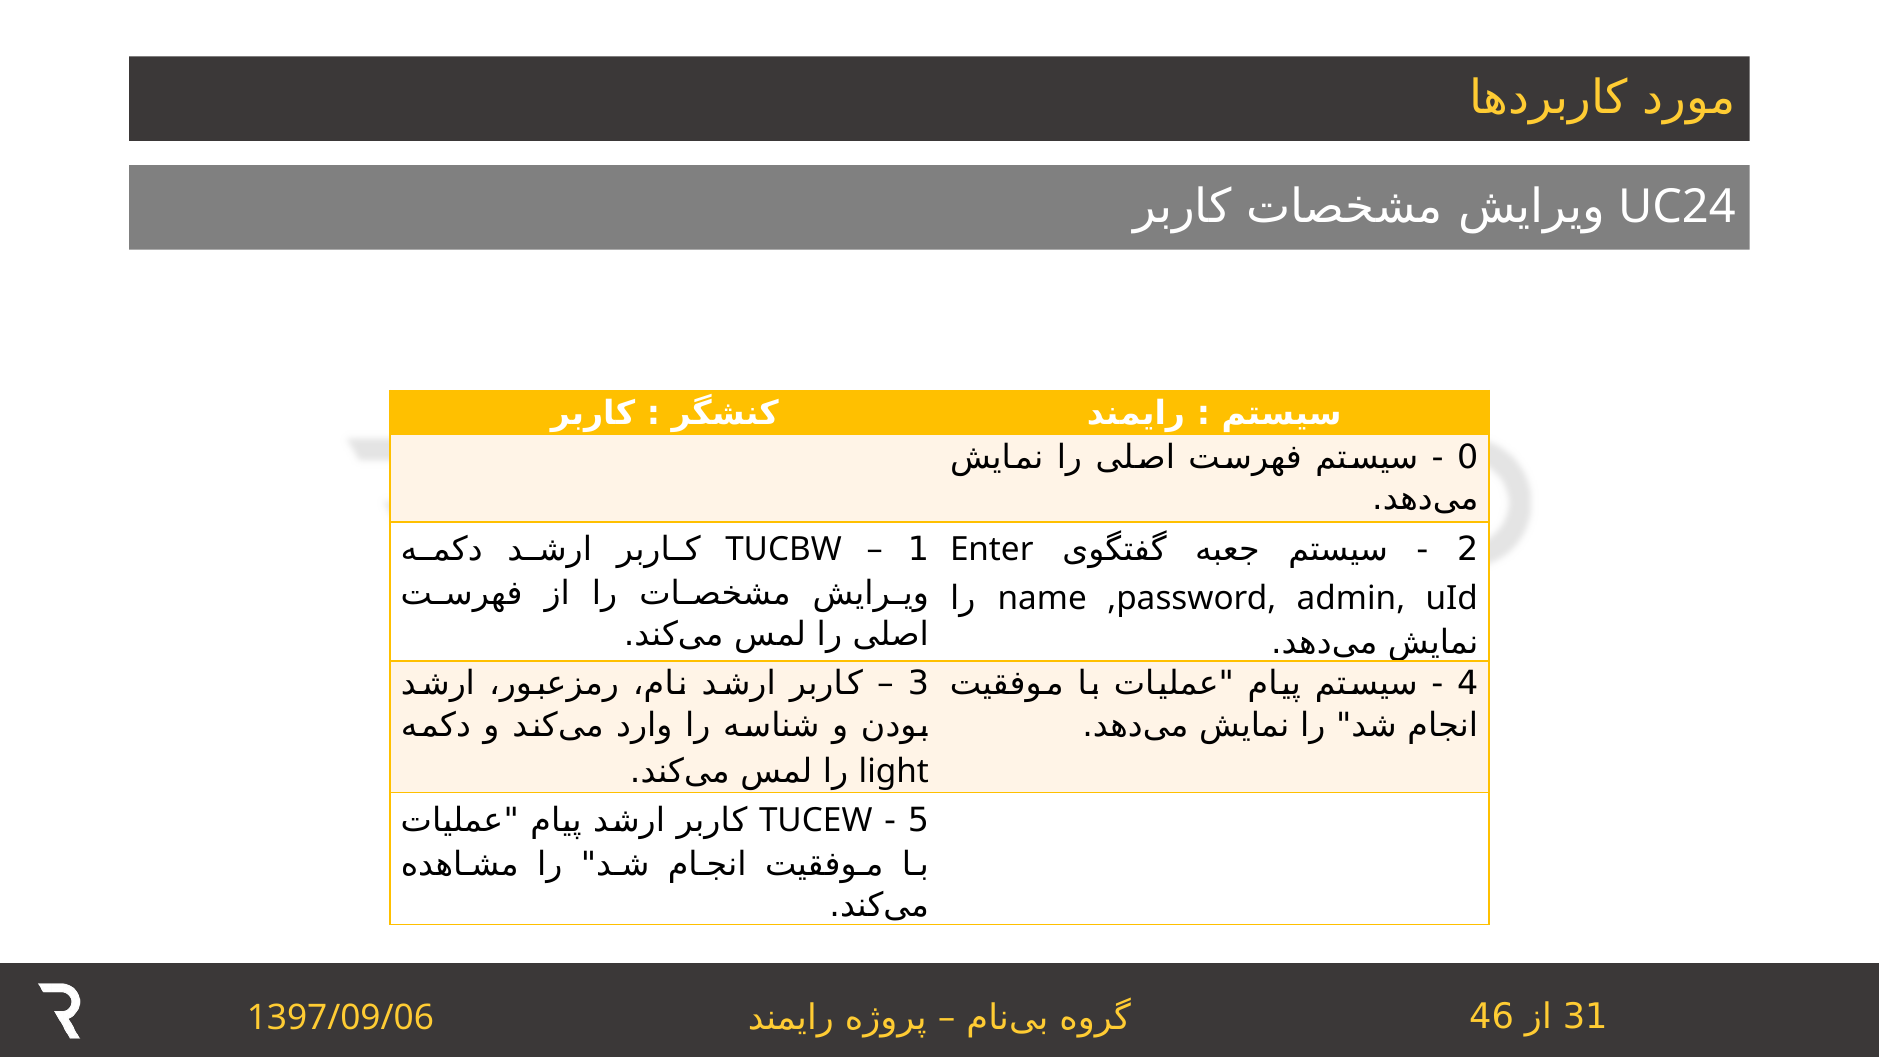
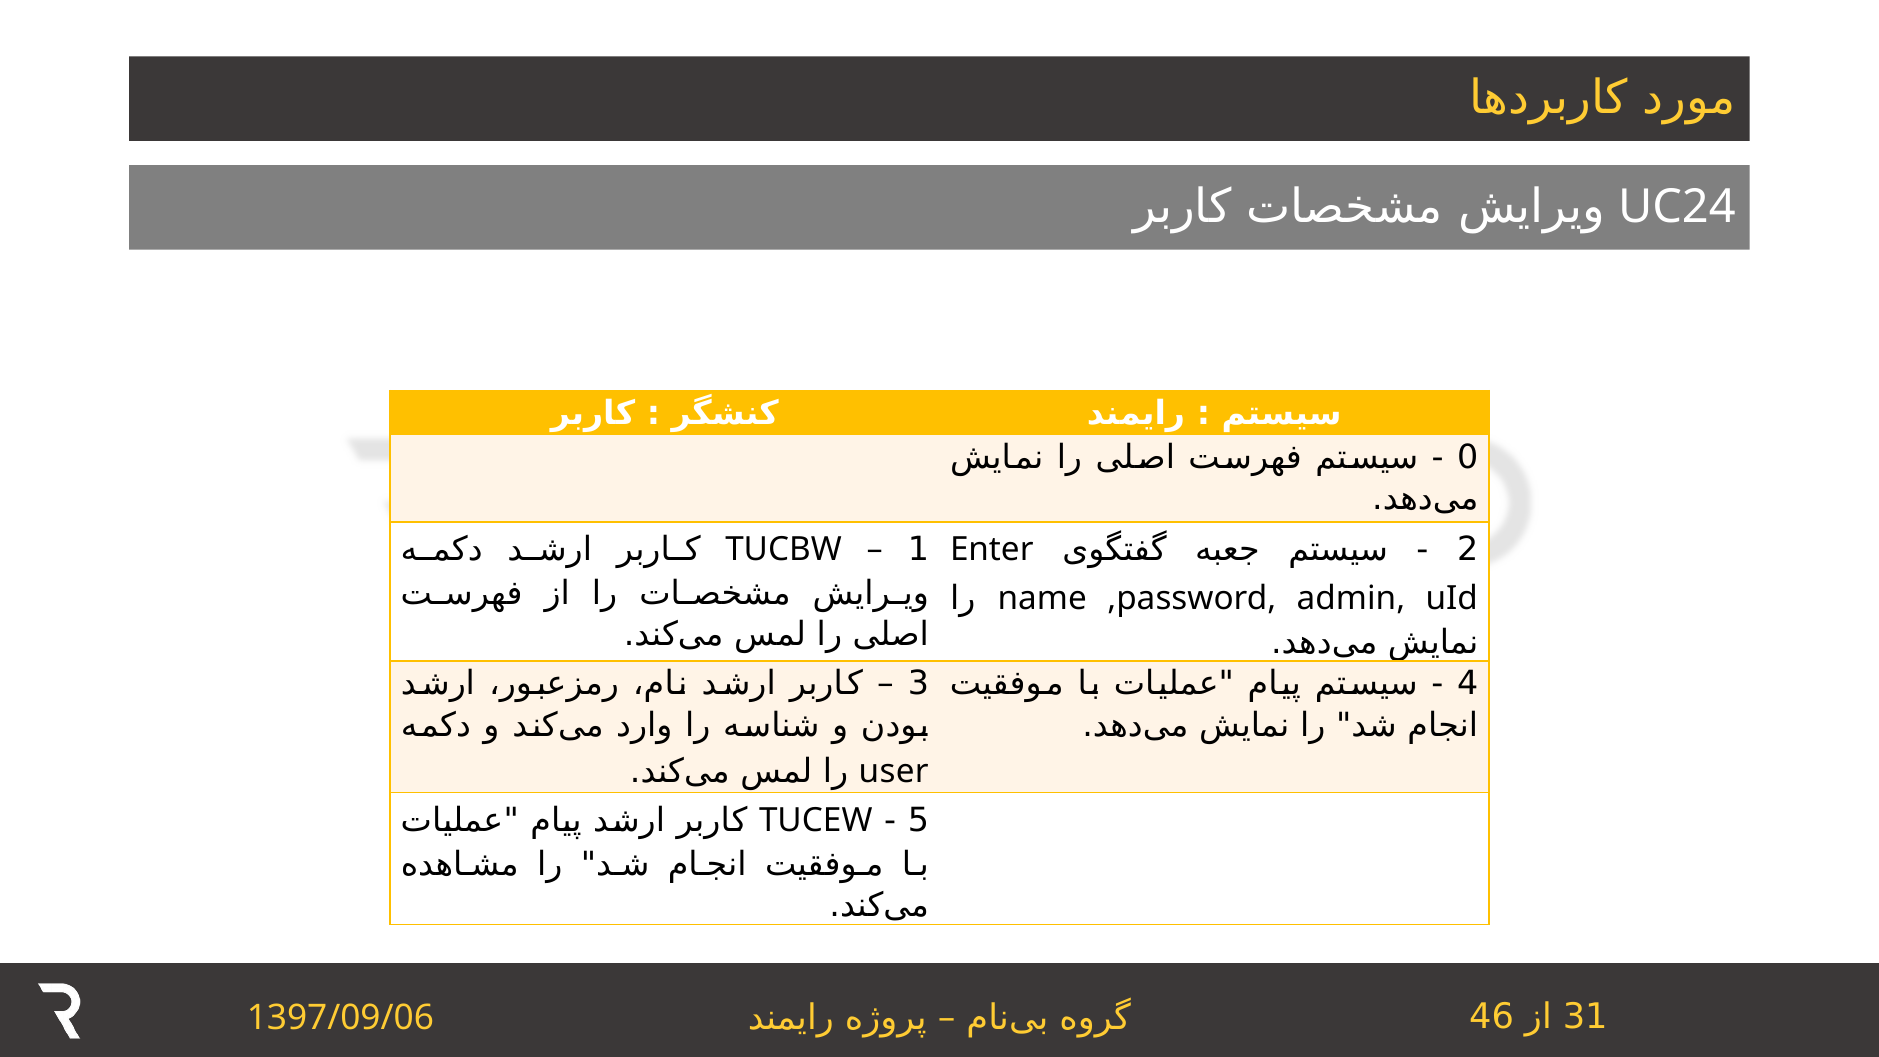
light: light -> user (894, 772)
